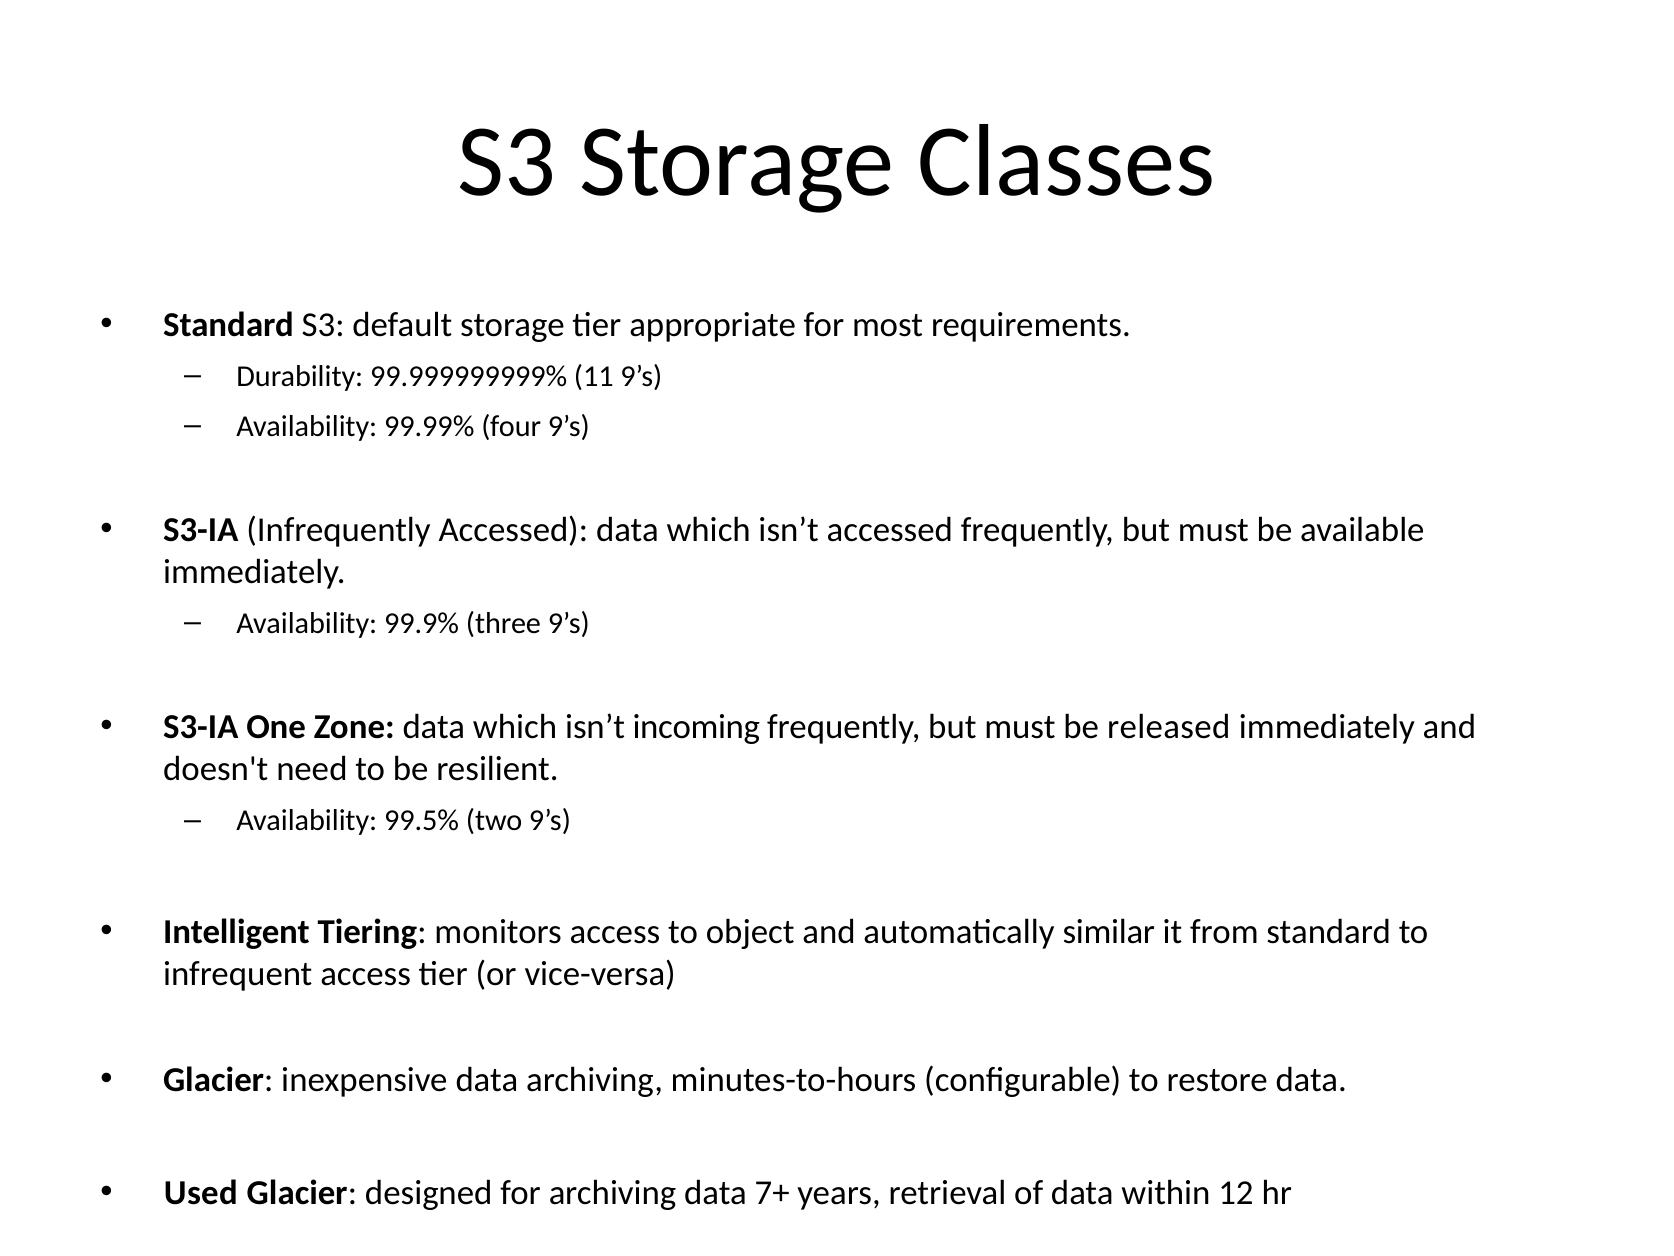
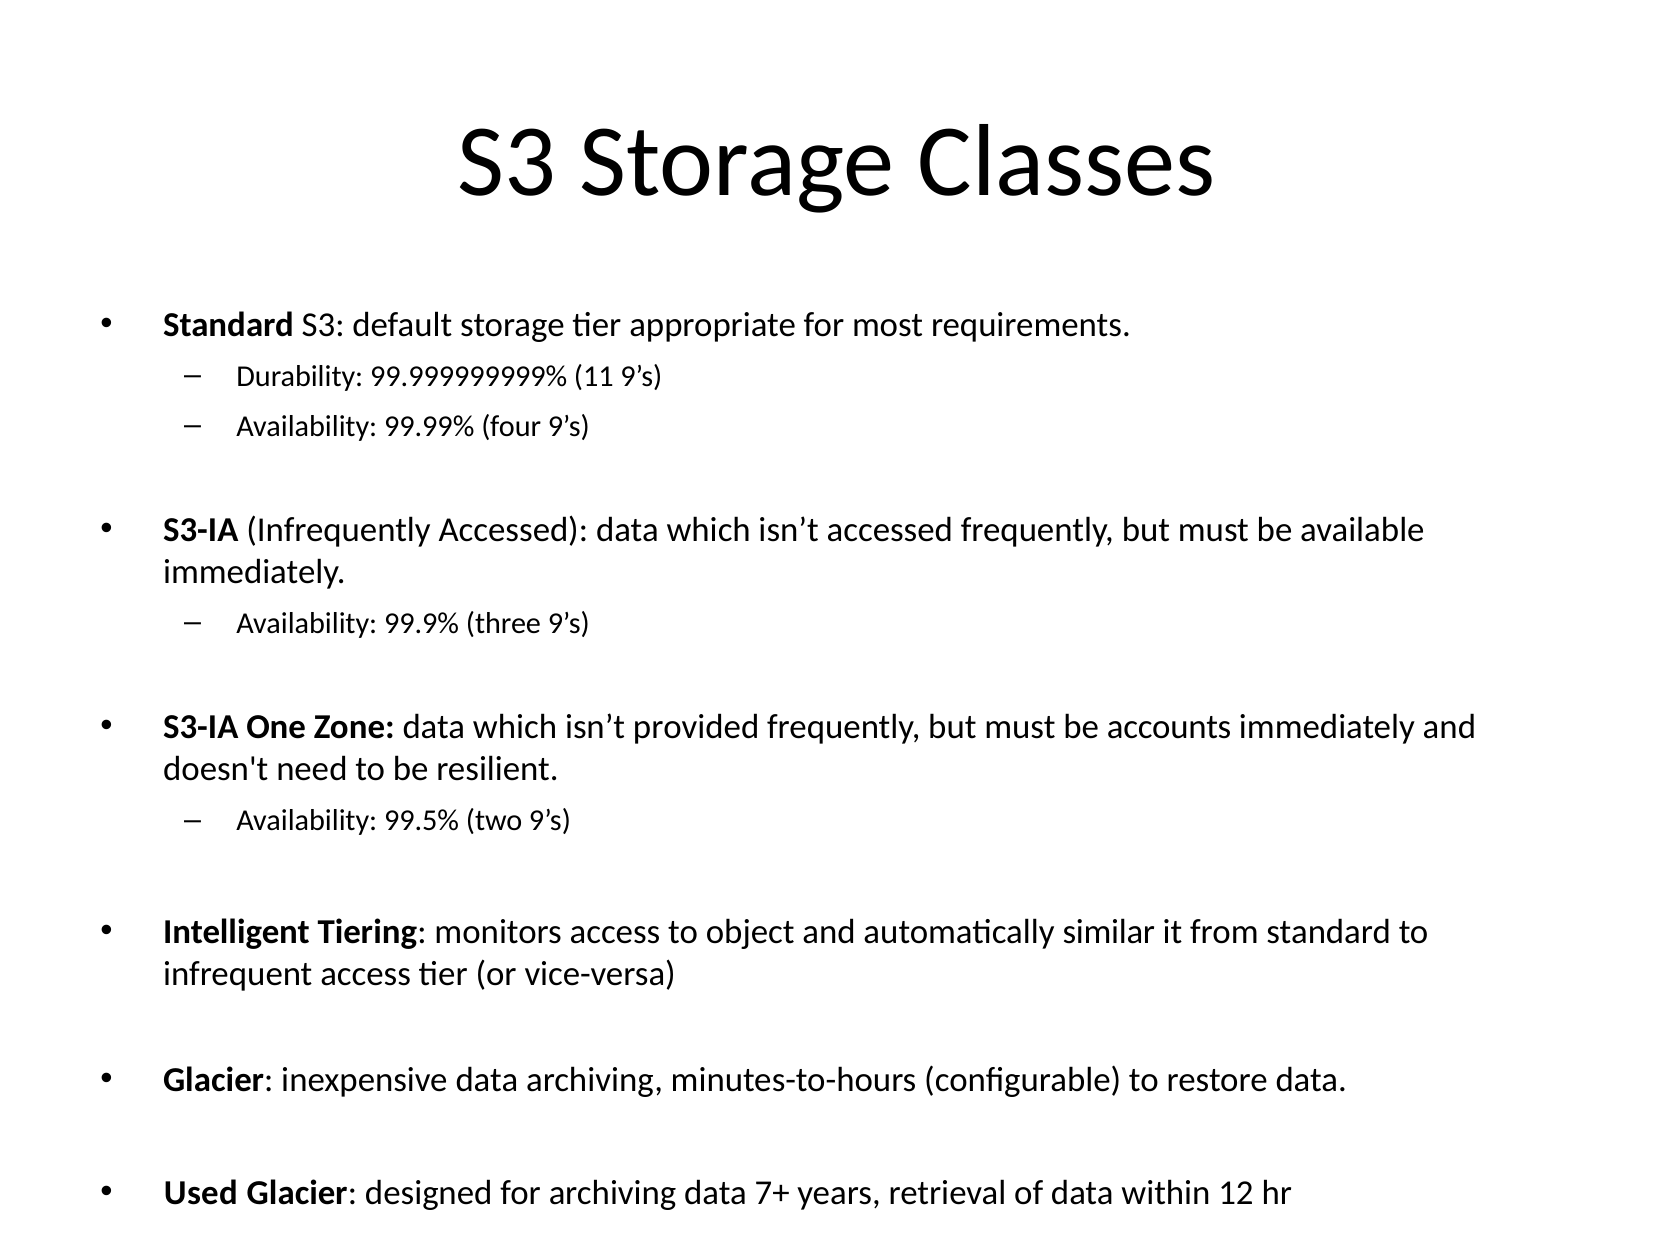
incoming: incoming -> provided (696, 727)
released: released -> accounts (1169, 727)
